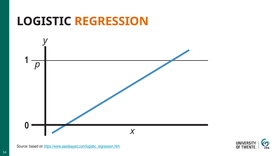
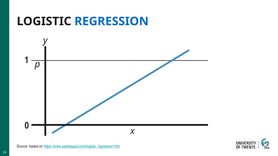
REGRESSION colour: orange -> blue (112, 21)
